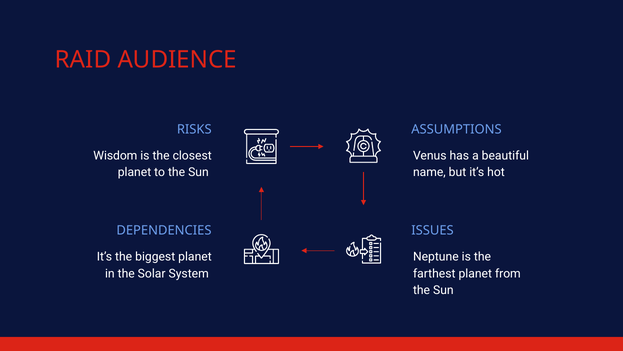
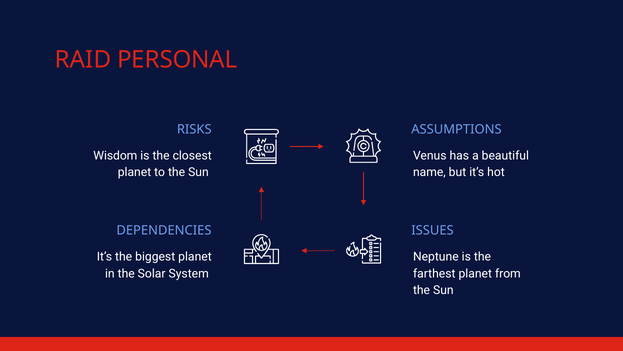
AUDIENCE: AUDIENCE -> PERSONAL (177, 60)
